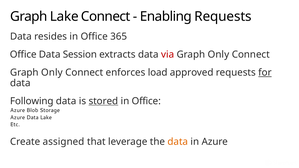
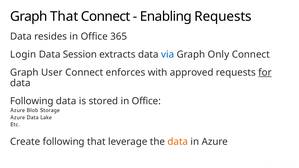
Graph Lake: Lake -> That (64, 16)
Office: Office -> Login (23, 55)
via colour: red -> blue (168, 55)
Only: Only -> User (52, 73)
load: load -> with (158, 73)
stored underline: present -> none (103, 101)
Create assigned: assigned -> following (64, 142)
